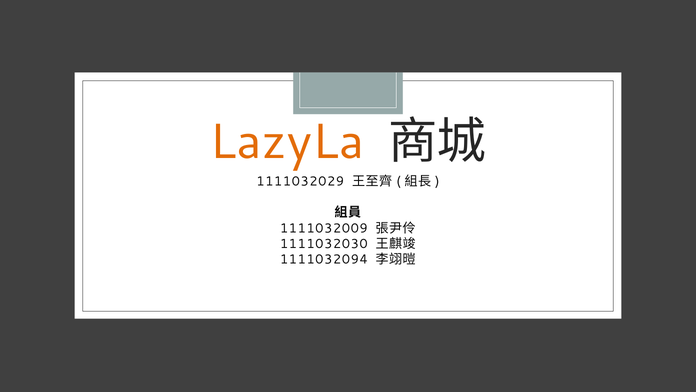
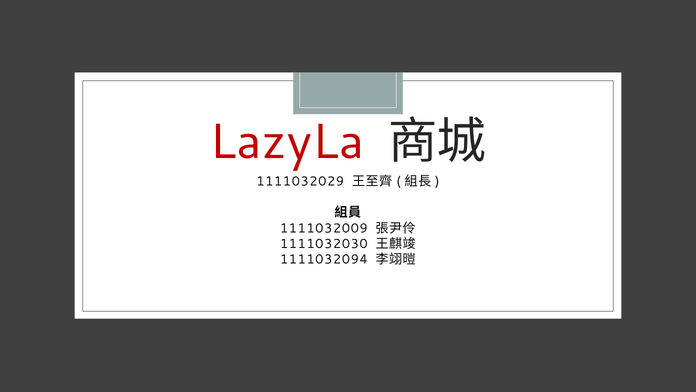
LazyLa colour: orange -> red (287, 142)
